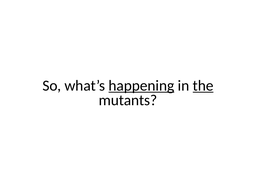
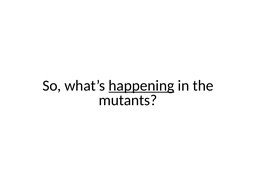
the underline: present -> none (203, 86)
